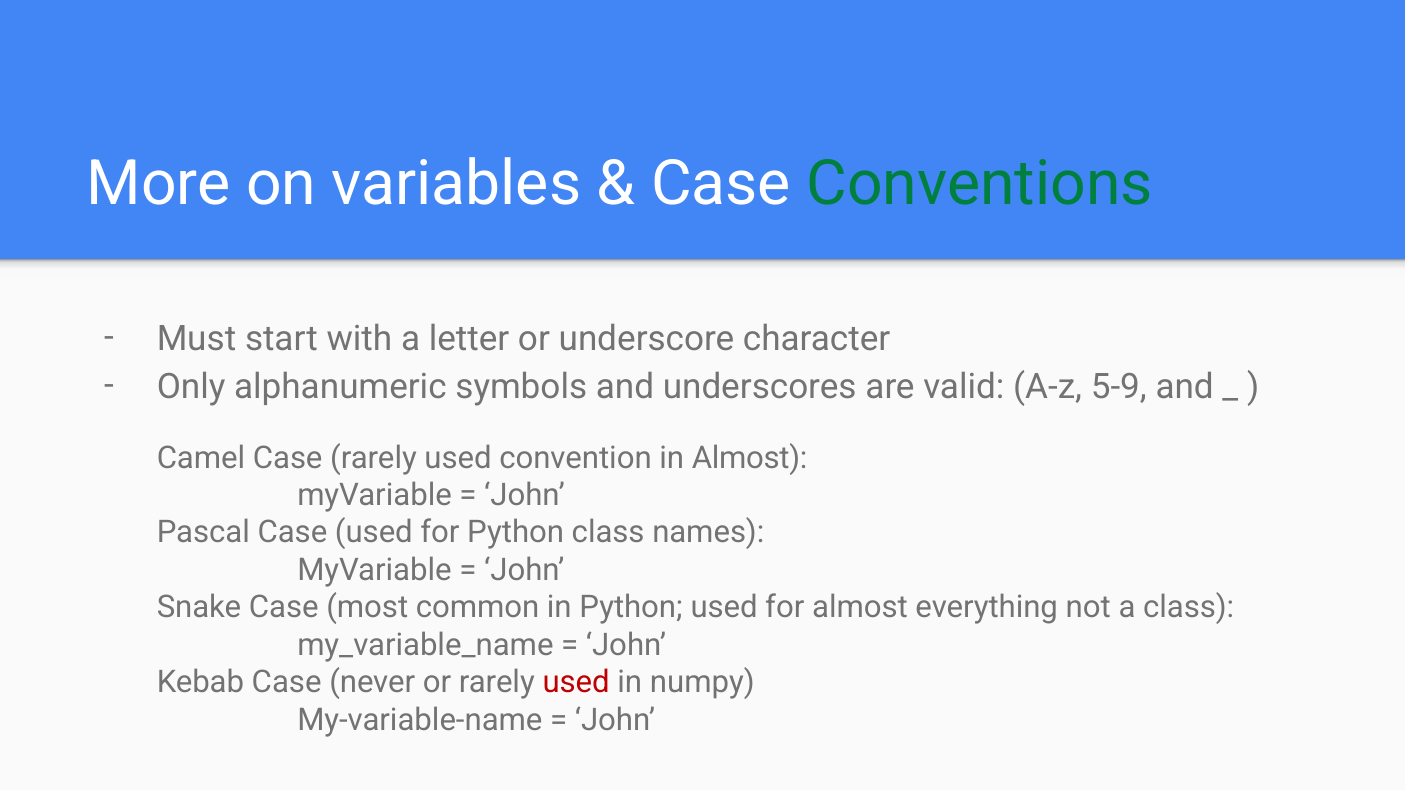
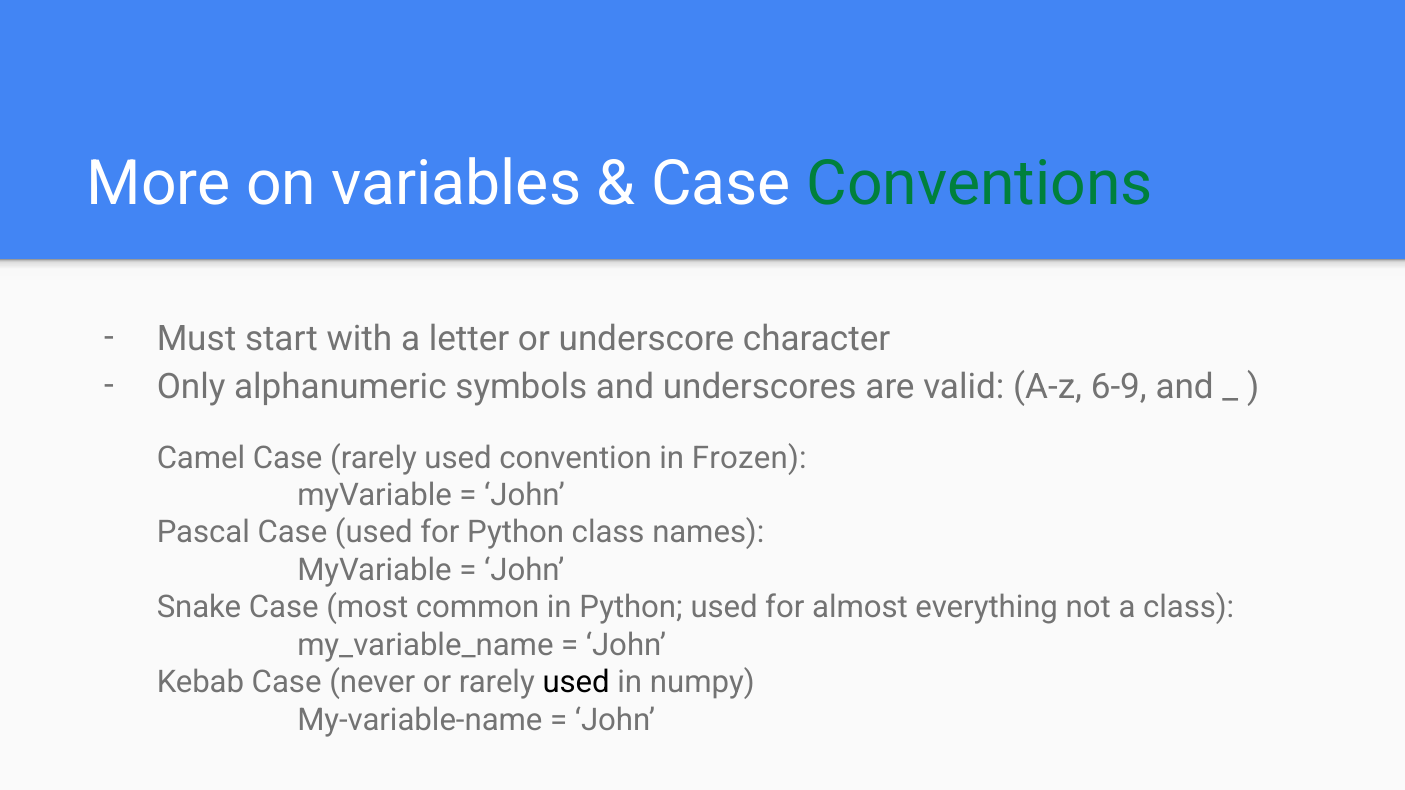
5-9: 5-9 -> 6-9 (1119, 387)
in Almost: Almost -> Frozen (749, 458)
used colour: red -> black (576, 683)
